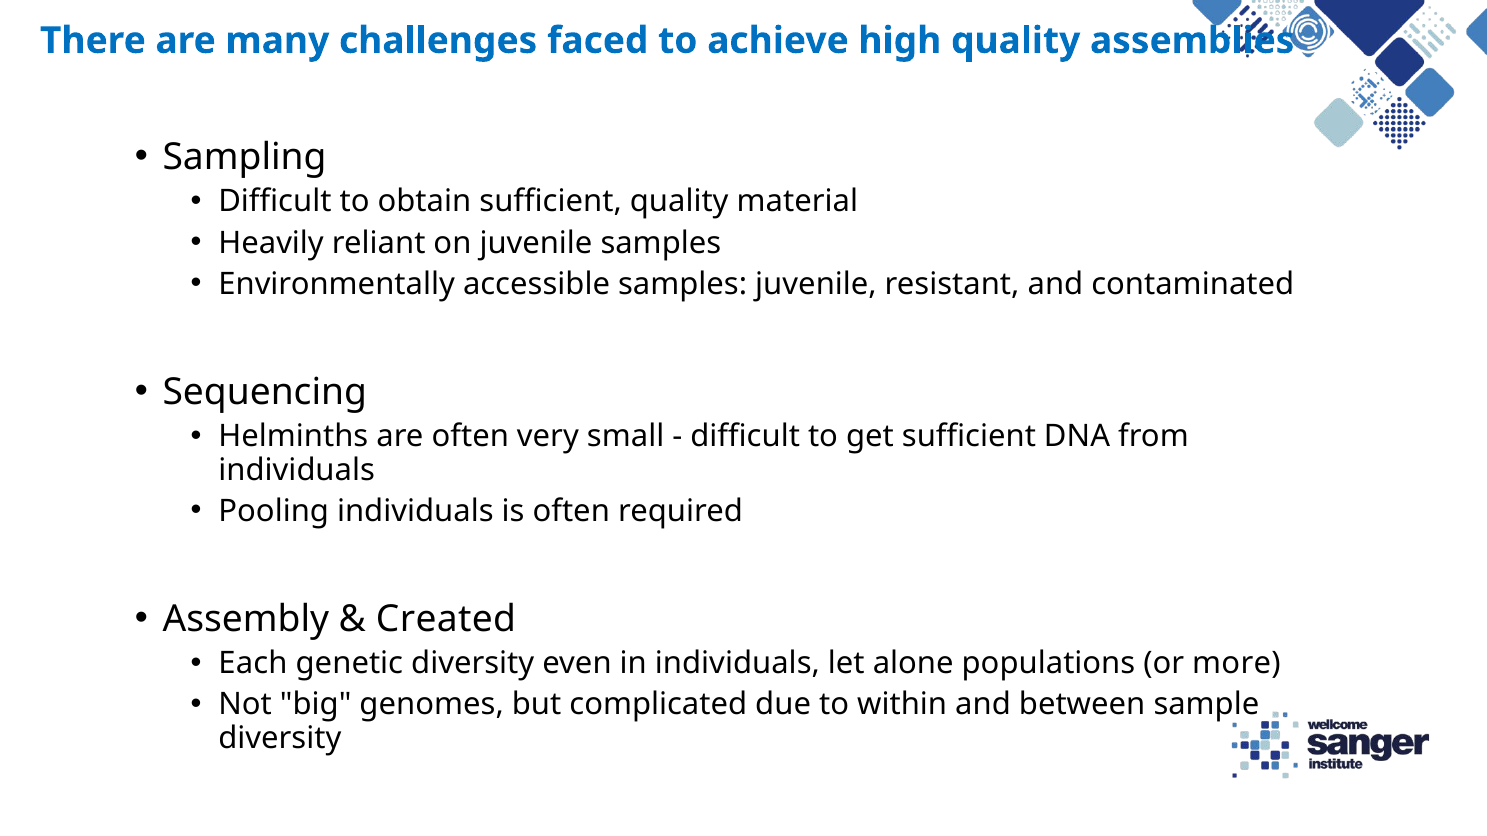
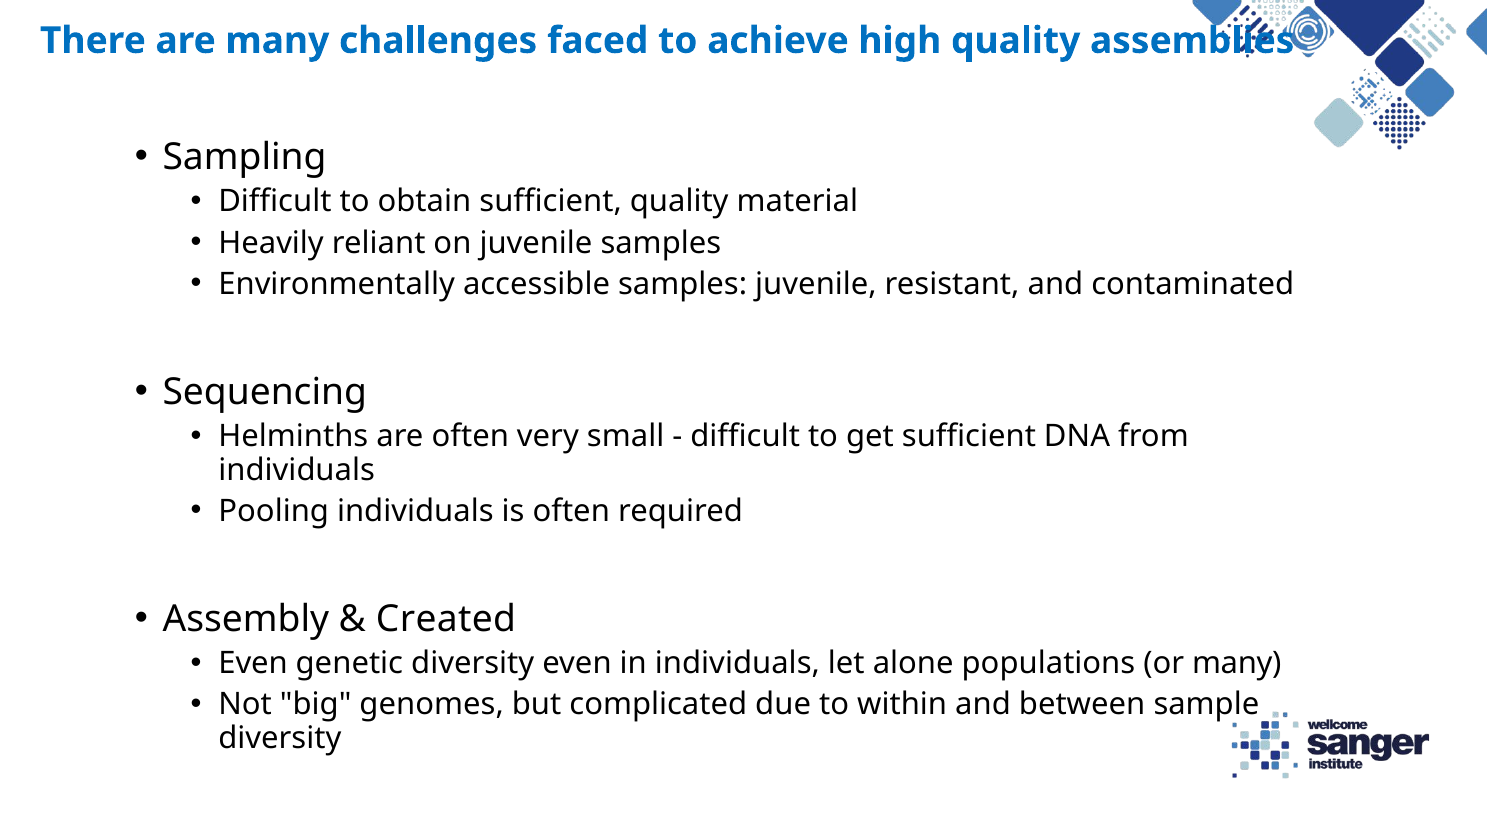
Each: Each -> Even (253, 664)
or more: more -> many (1237, 664)
